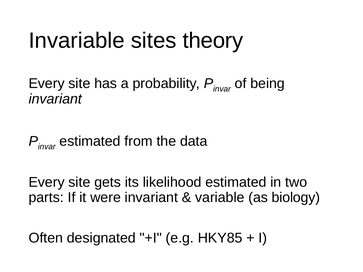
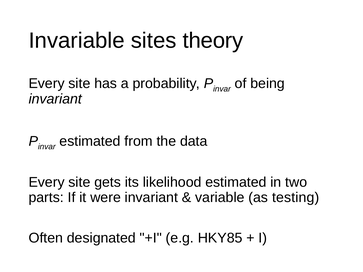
biology: biology -> testing (296, 198)
